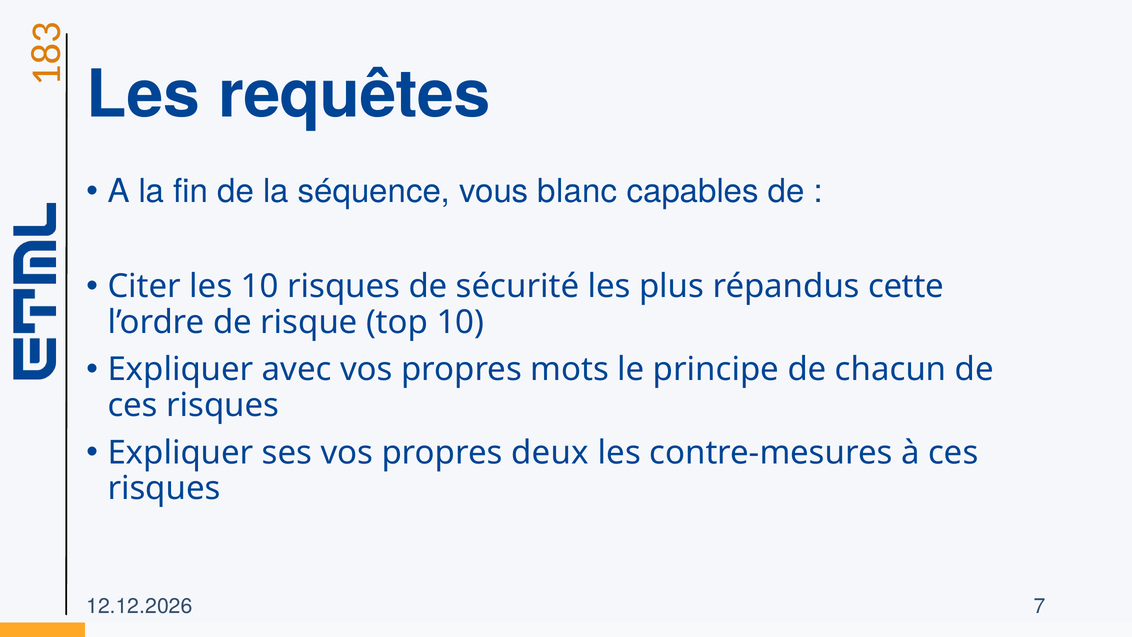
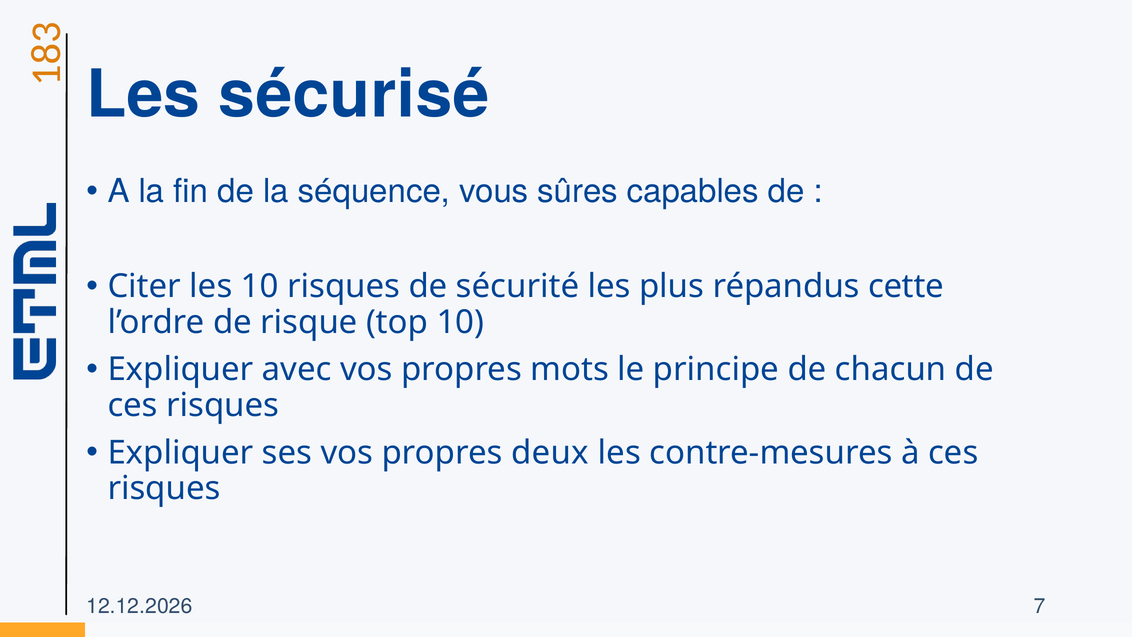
requêtes: requêtes -> sécurisé (354, 95)
blanc: blanc -> sûres (578, 191)
